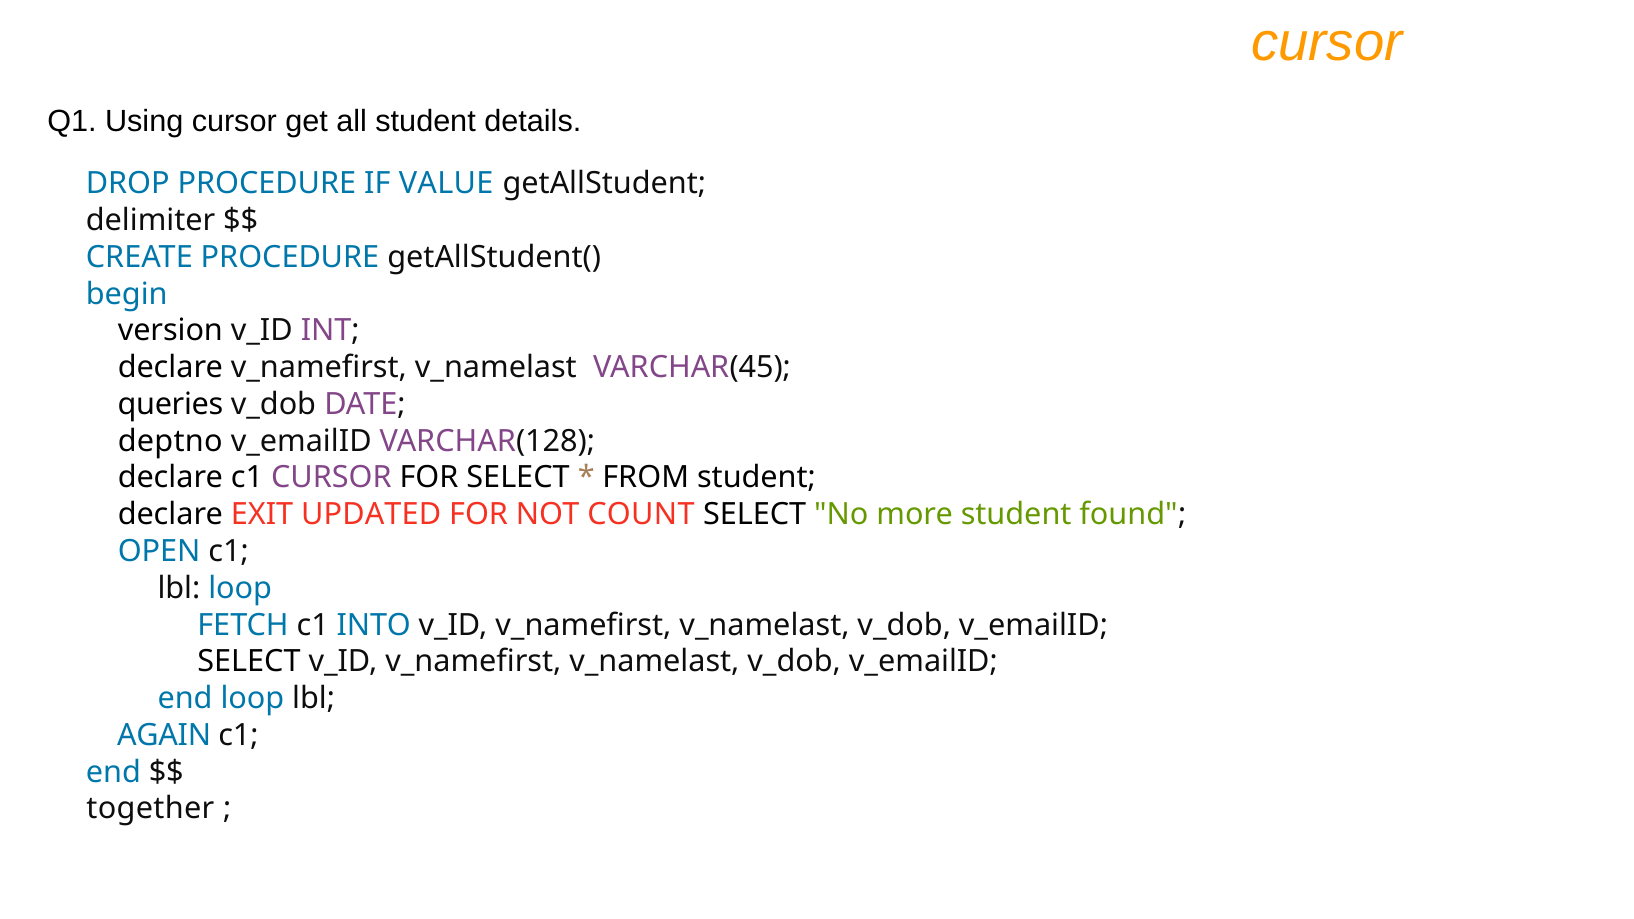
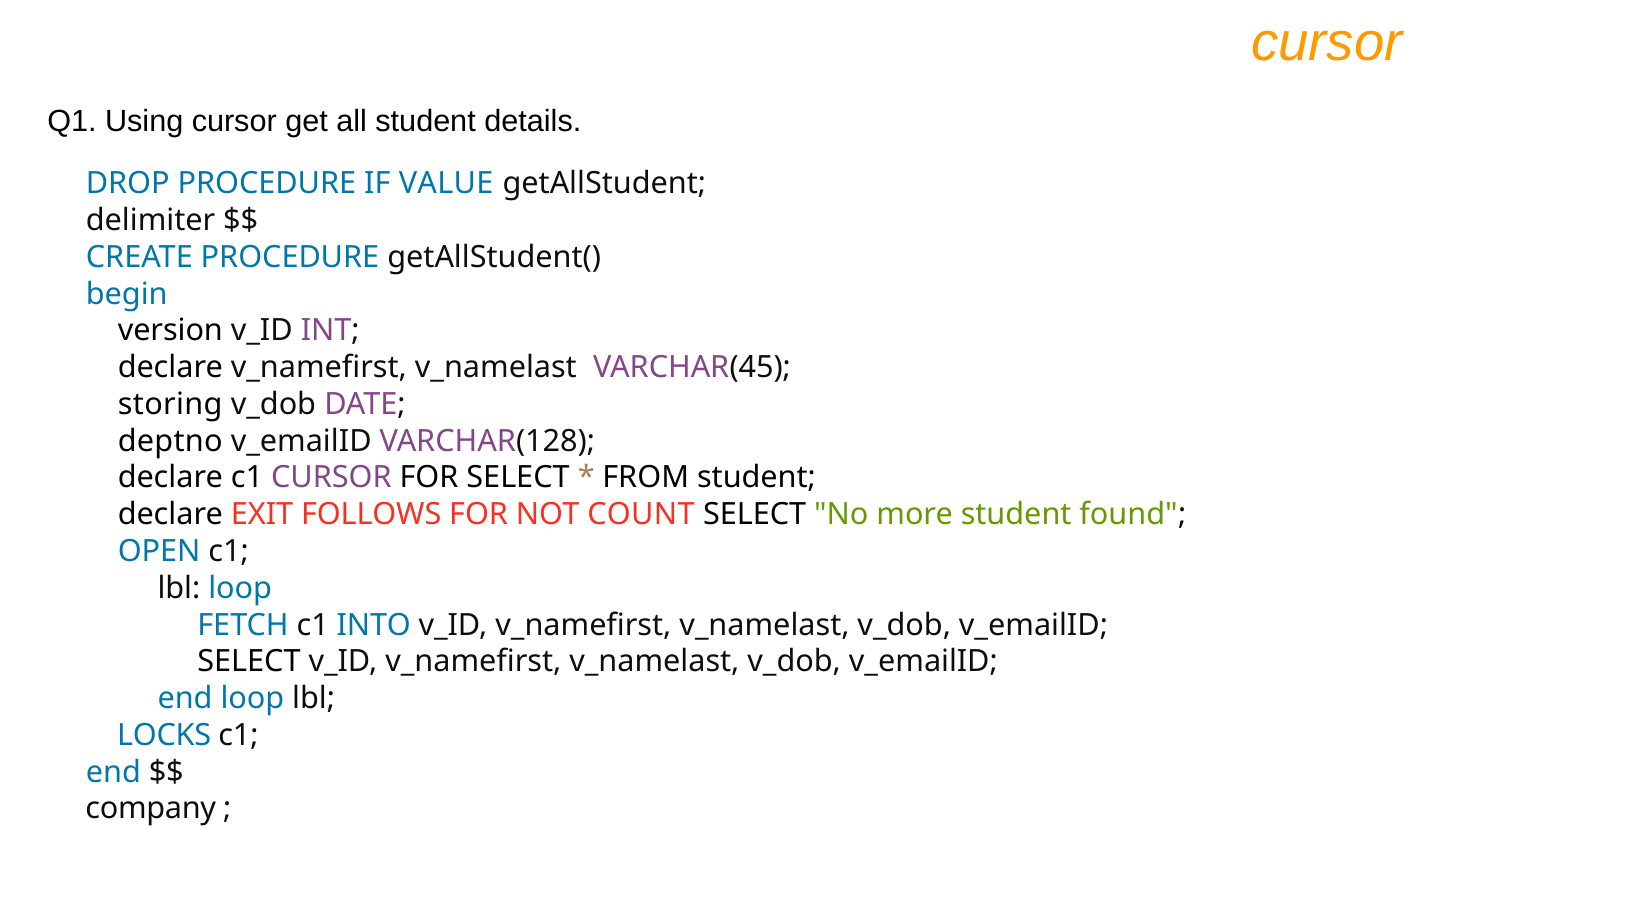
queries: queries -> storing (170, 404)
UPDATED: UPDATED -> FOLLOWS (371, 515)
AGAIN: AGAIN -> LOCKS (164, 735)
together: together -> company (151, 809)
